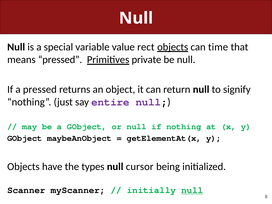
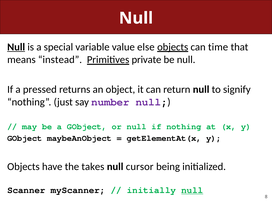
Null underline: none -> present (16, 47)
rect: rect -> else (146, 47)
means pressed: pressed -> instead (60, 60)
entire: entire -> number (110, 102)
types: types -> takes (93, 167)
